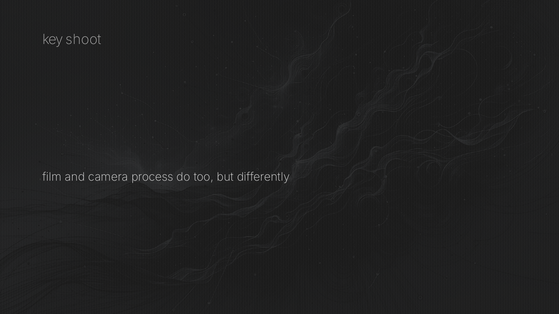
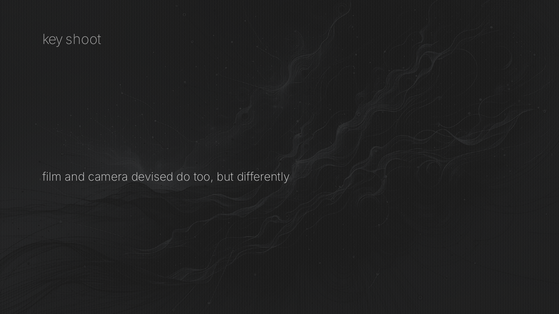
process: process -> devised (152, 177)
